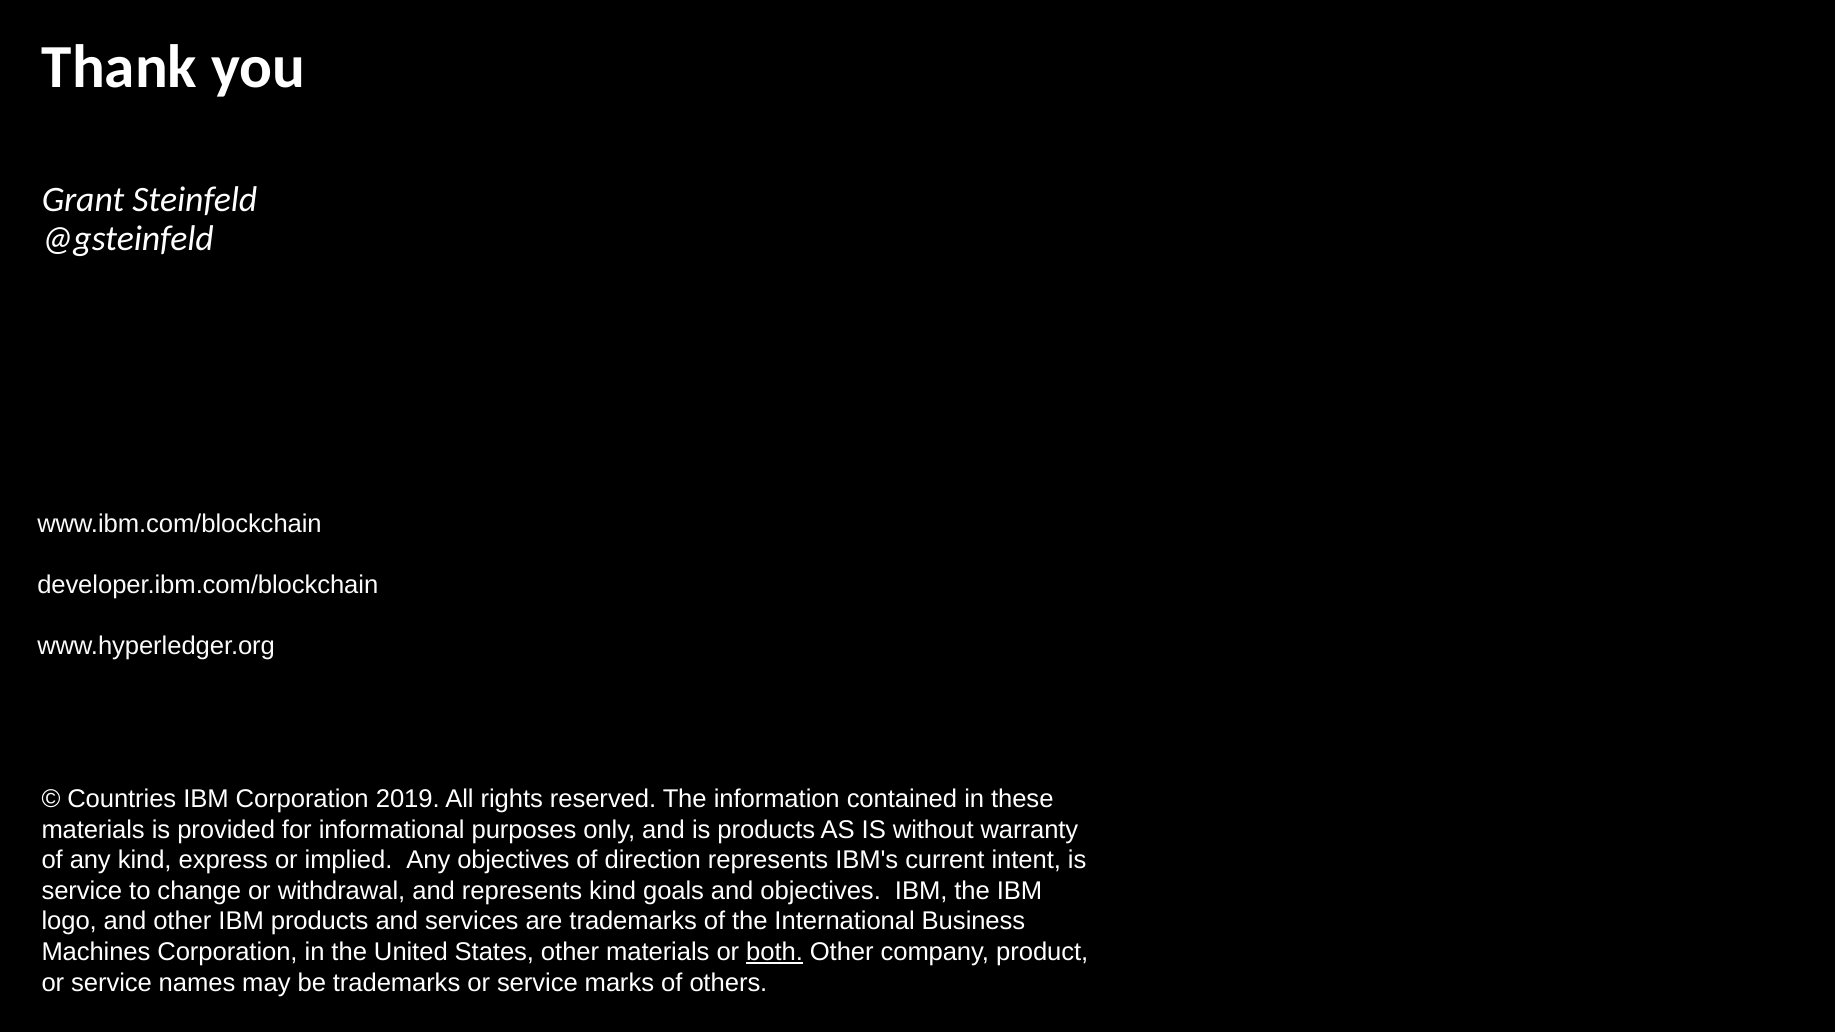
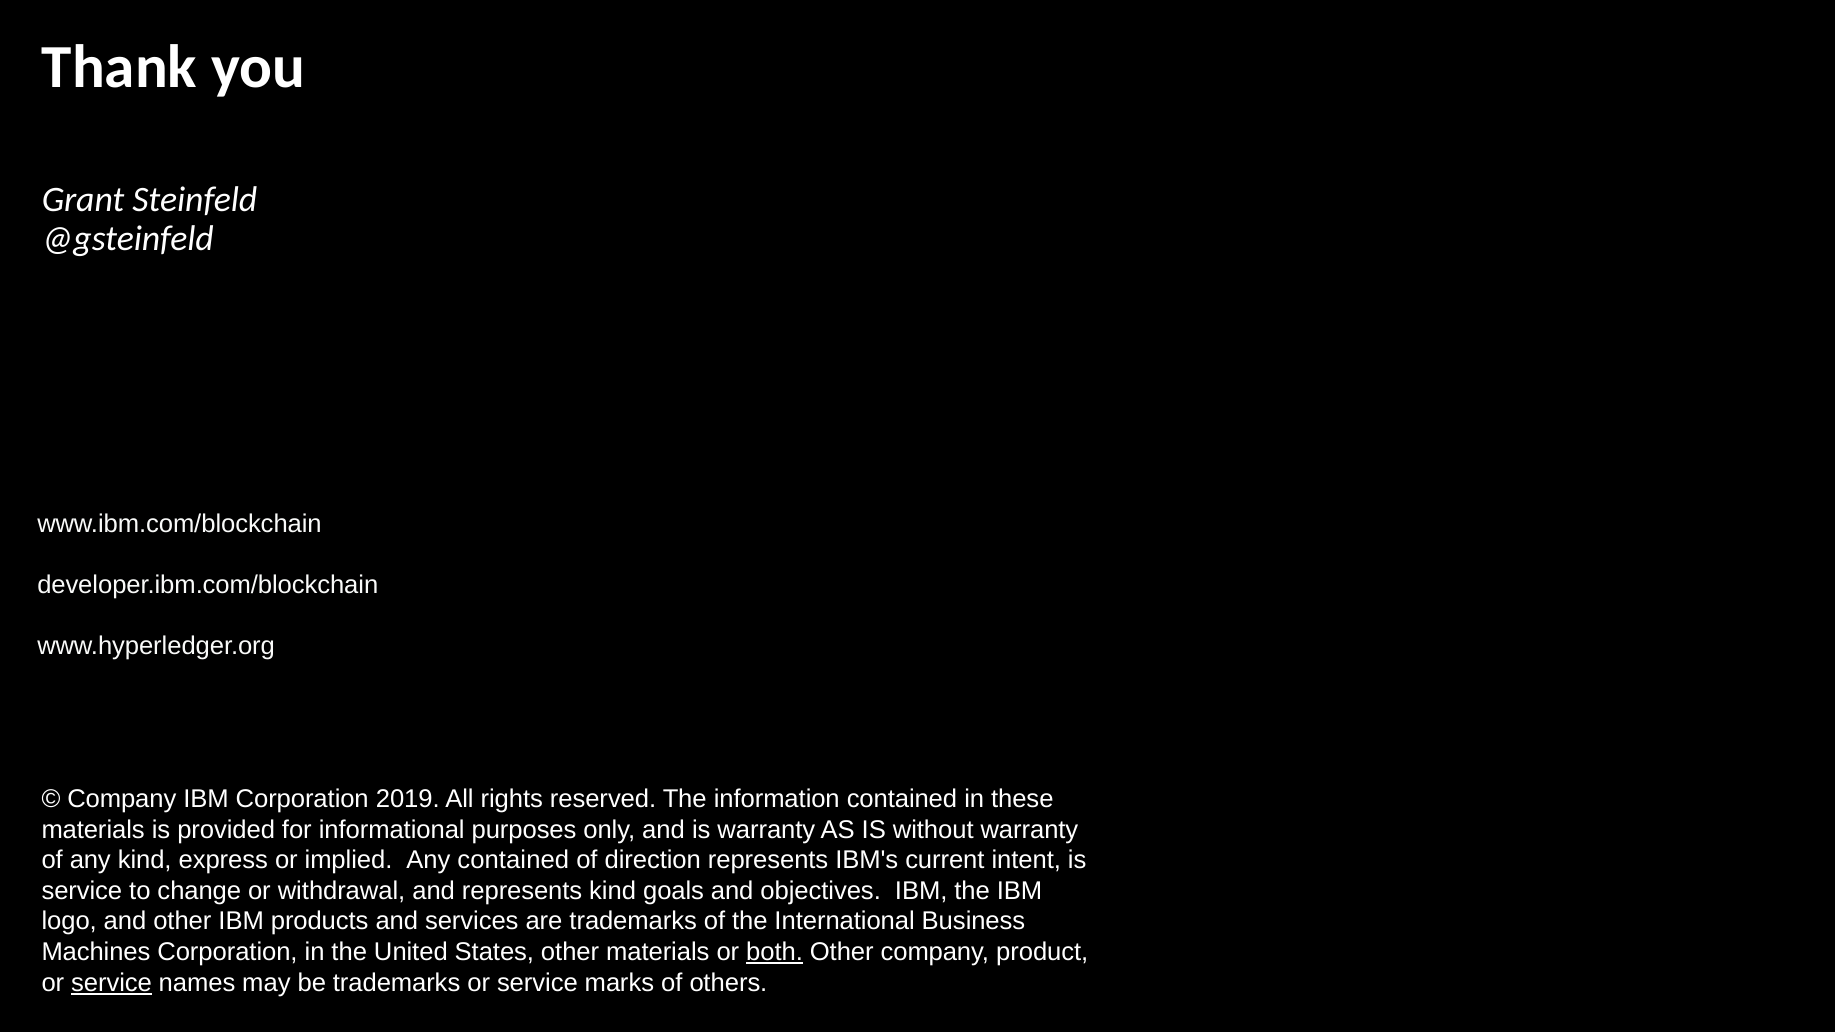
Countries: Countries -> Company (122, 799)
is products: products -> warranty (766, 830)
Any objectives: objectives -> contained (513, 860)
service underline: none -> present (112, 983)
